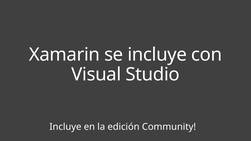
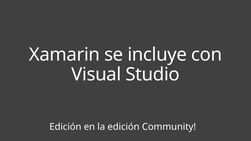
Incluye: Incluye -> Edición (65, 127)
